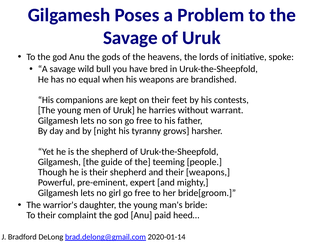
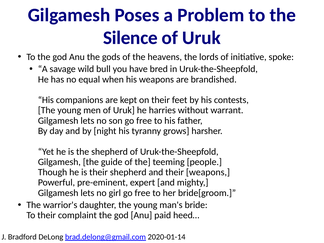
Savage: Savage -> Silence (130, 38)
